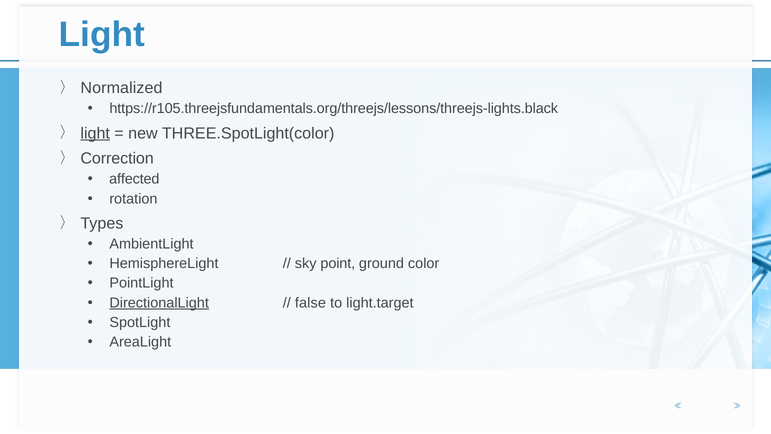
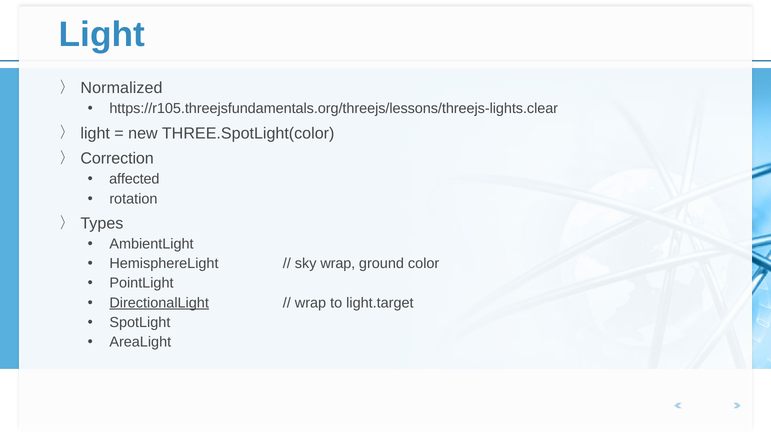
https://r105.threejsfundamentals.org/threejs/lessons/threejs-lights.black: https://r105.threejsfundamentals.org/threejs/lessons/threejs-lights.black -> https://r105.threejsfundamentals.org/threejs/lessons/threejs-lights.clear (334, 109)
light underline: present -> none (95, 133)
sky point: point -> wrap (338, 263)
false: false -> wrap (311, 303)
